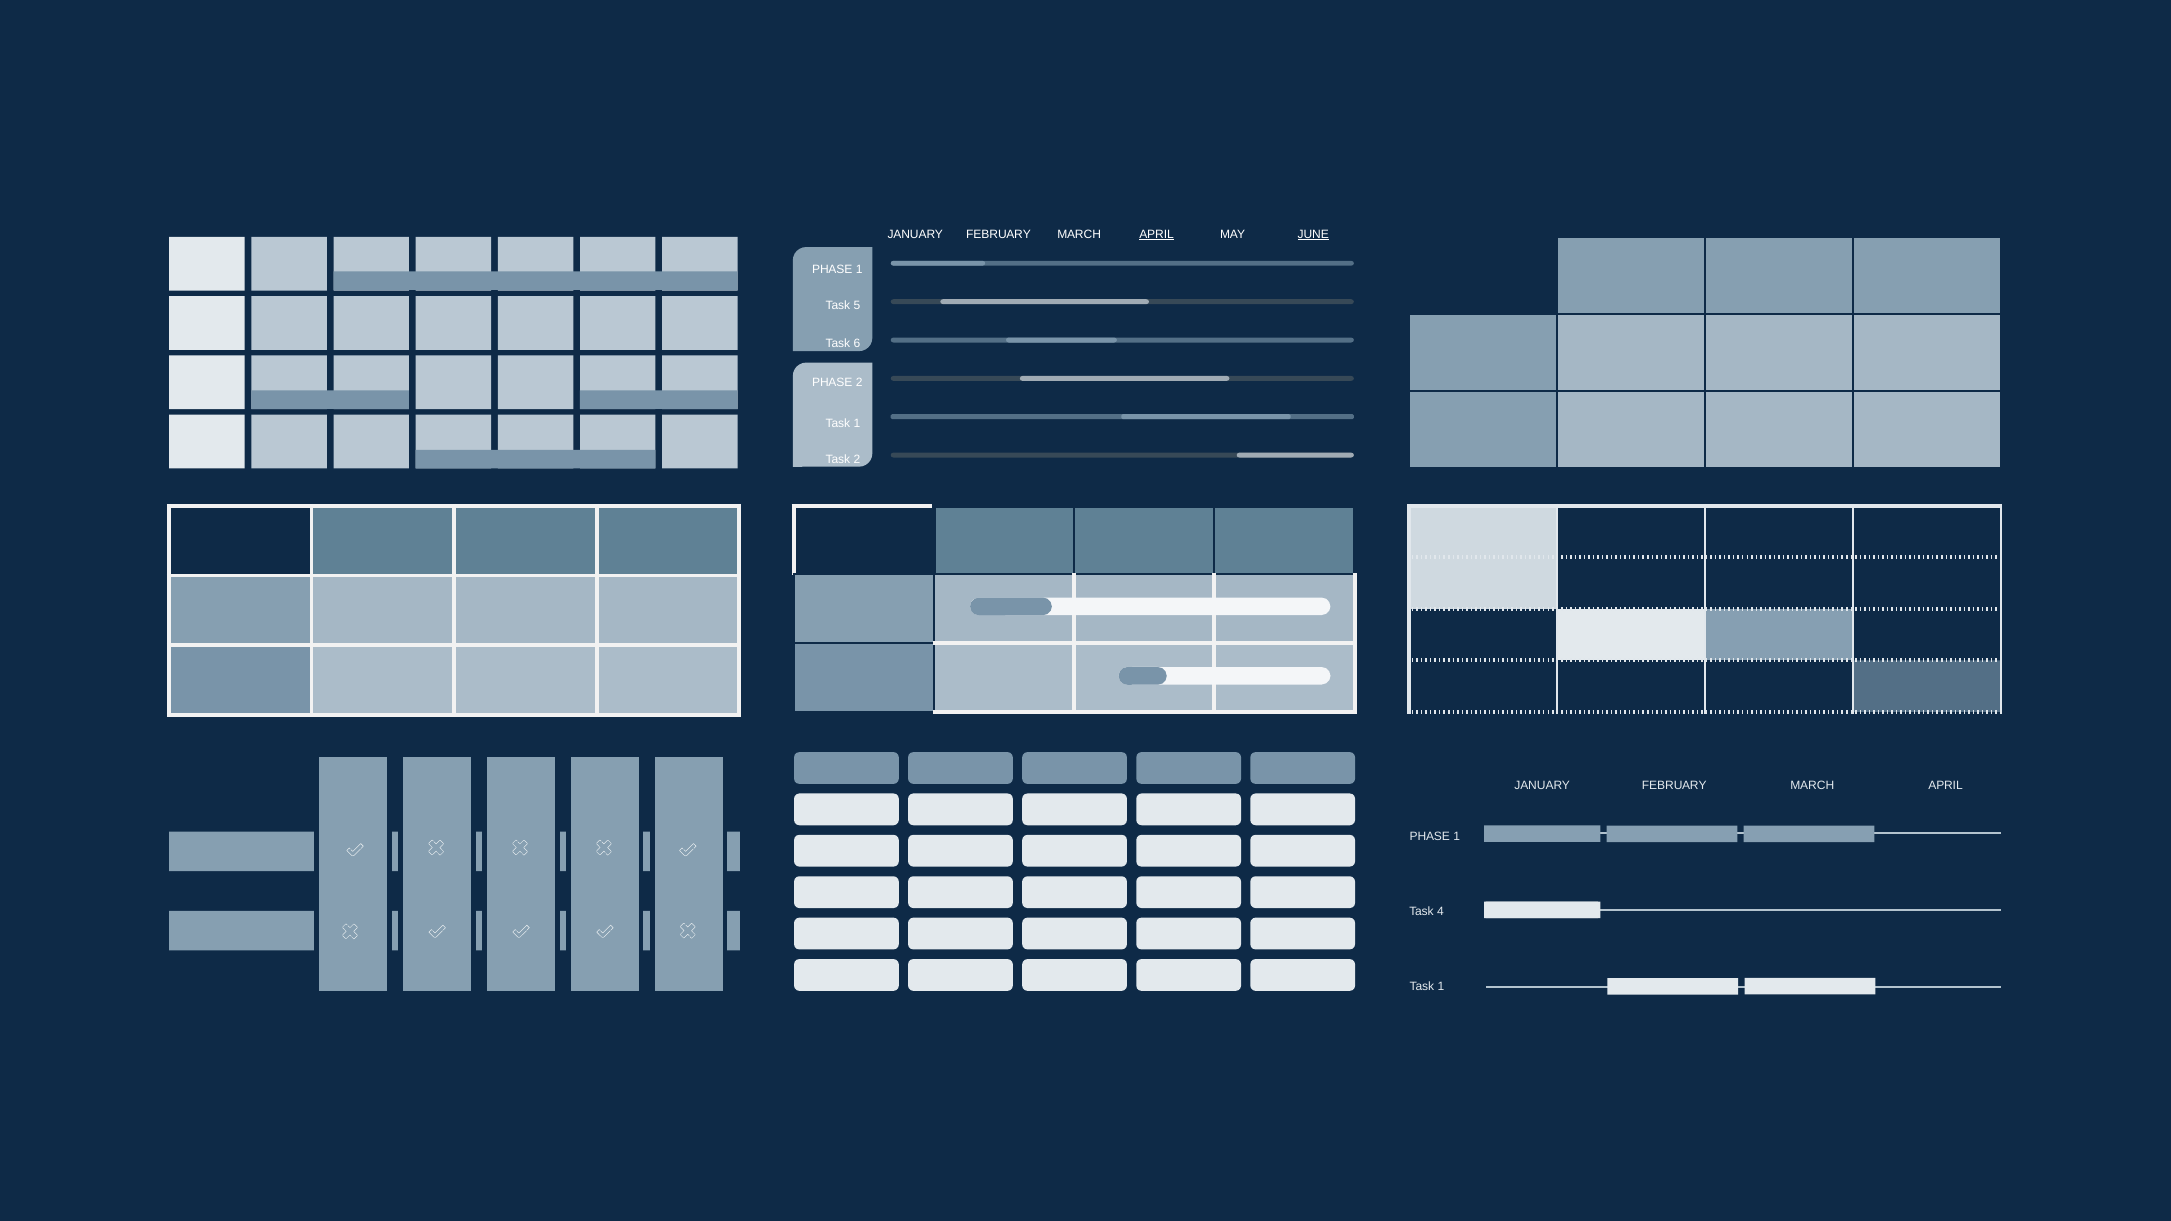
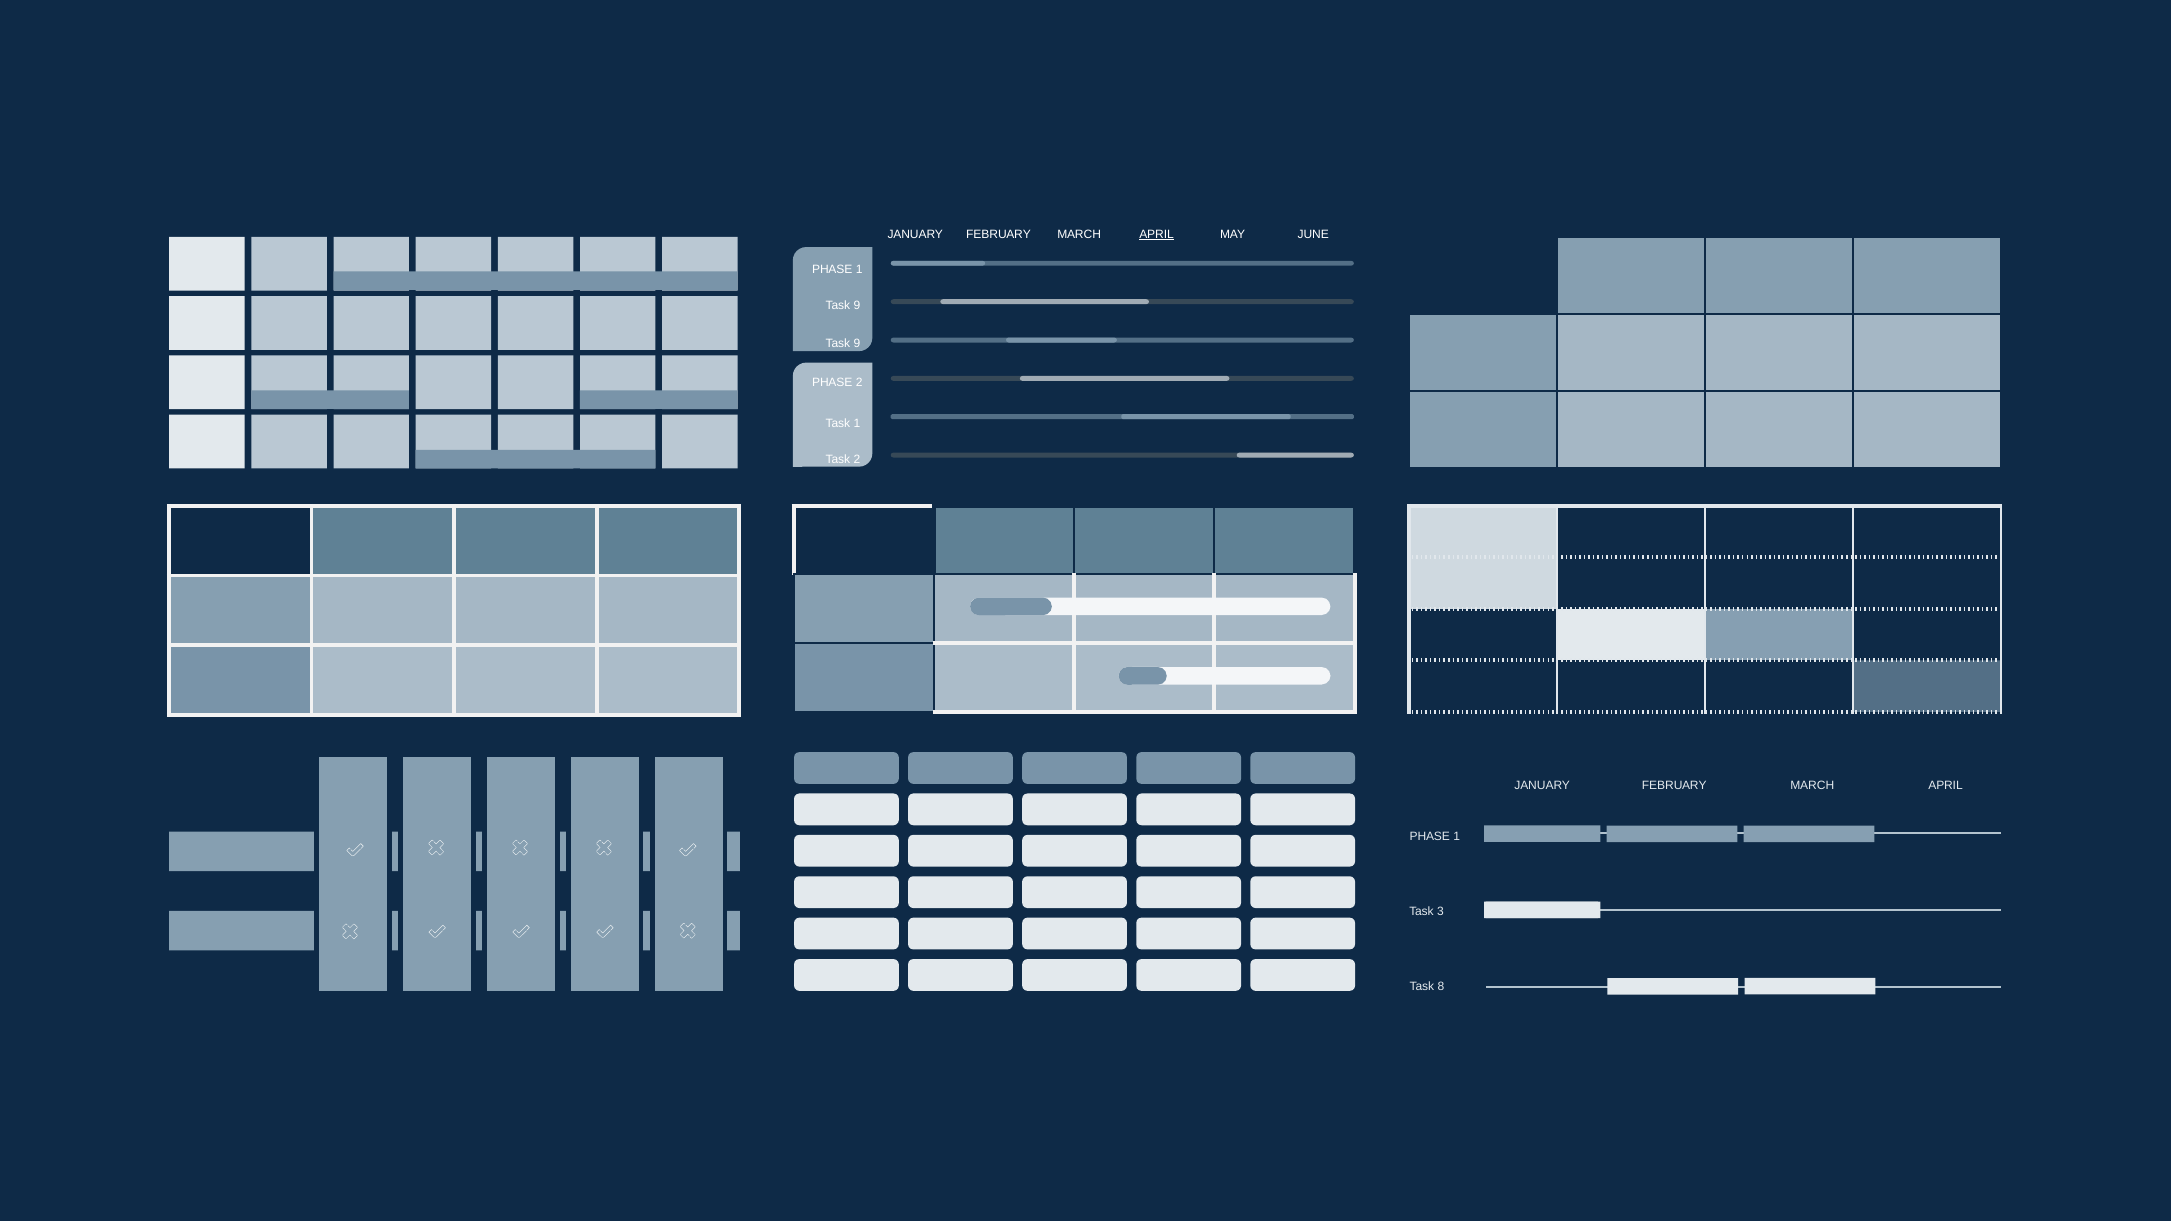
JUNE underline: present -> none (1313, 234)
5: 5 -> 9 (857, 306)
6: 6 -> 9 (857, 344)
4: 4 -> 3 (1440, 912)
1: 1 -> 8 (1441, 987)
